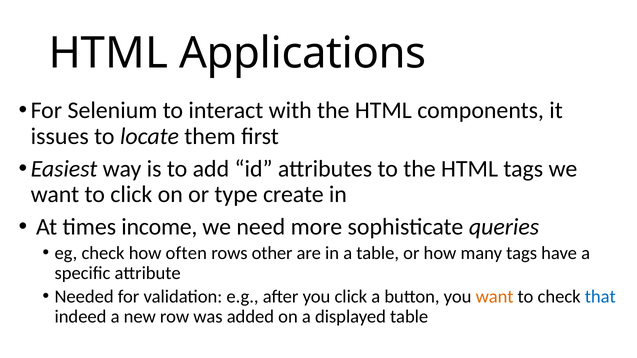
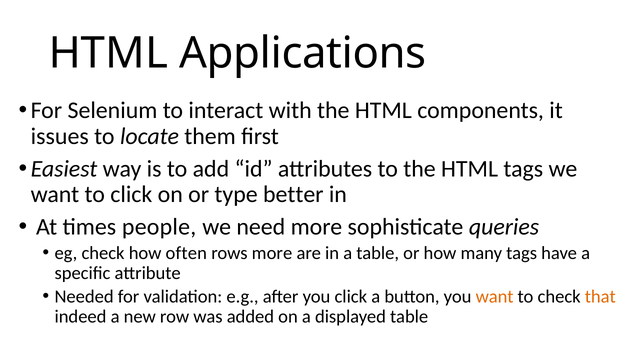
create: create -> better (293, 195)
income: income -> people (159, 227)
rows other: other -> more (272, 253)
that colour: blue -> orange (600, 297)
